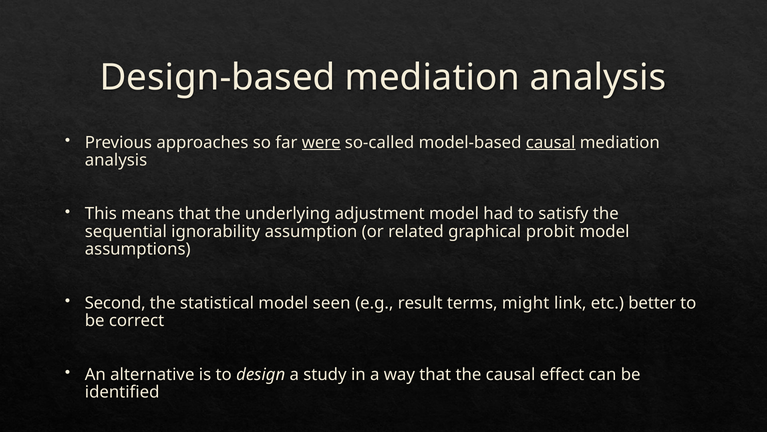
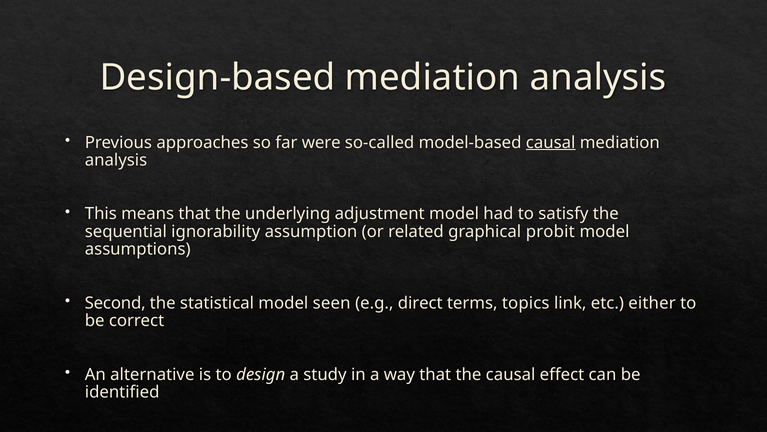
were underline: present -> none (321, 142)
result: result -> direct (420, 303)
might: might -> topics (526, 303)
better: better -> either (652, 303)
